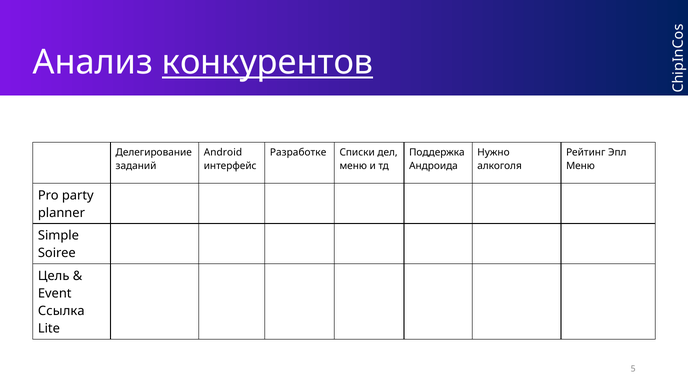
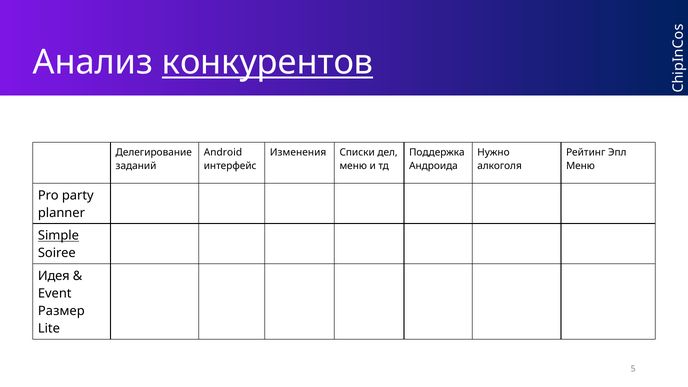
Разработке: Разработке -> Изменения (298, 152)
Simple underline: none -> present (58, 236)
Цель: Цель -> Идея (54, 276)
Ссылка: Ссылка -> Размер (61, 311)
